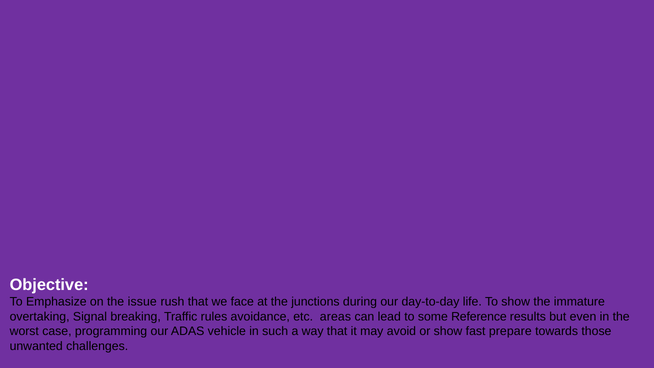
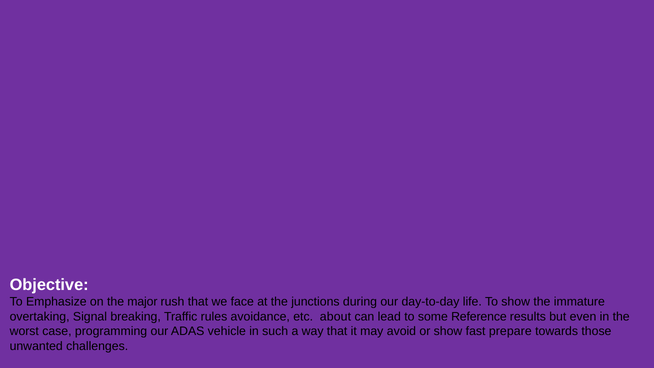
issue: issue -> major (142, 302)
areas: areas -> about (335, 316)
